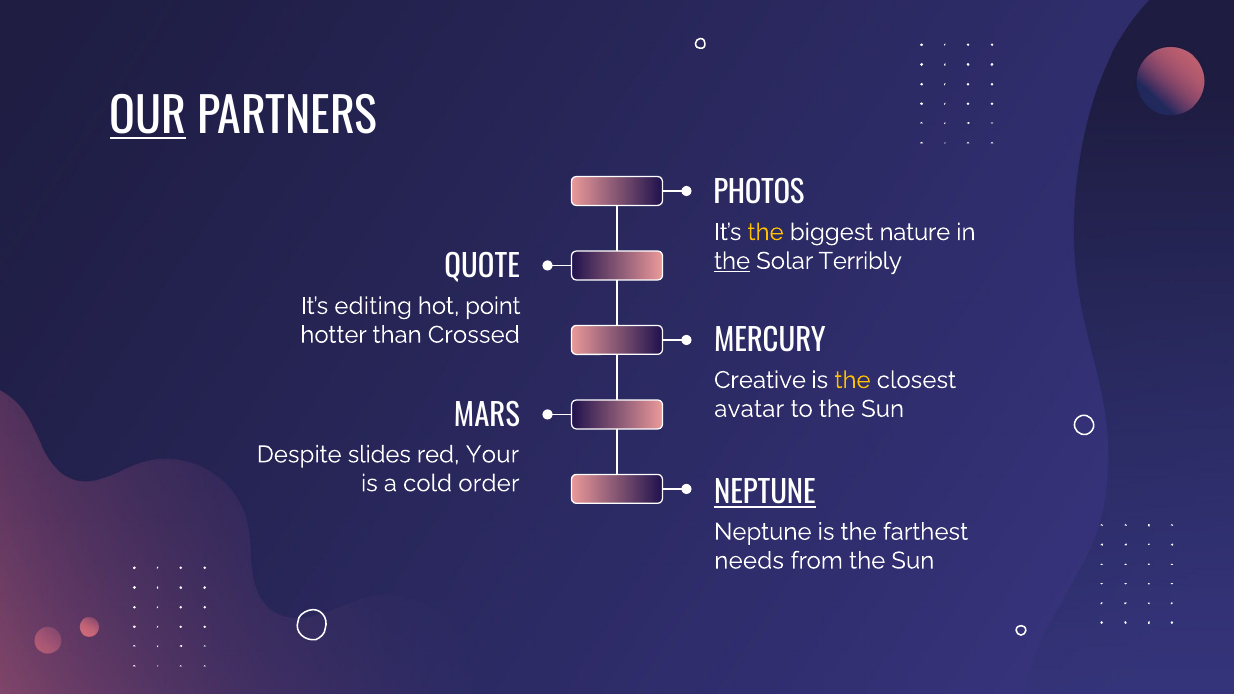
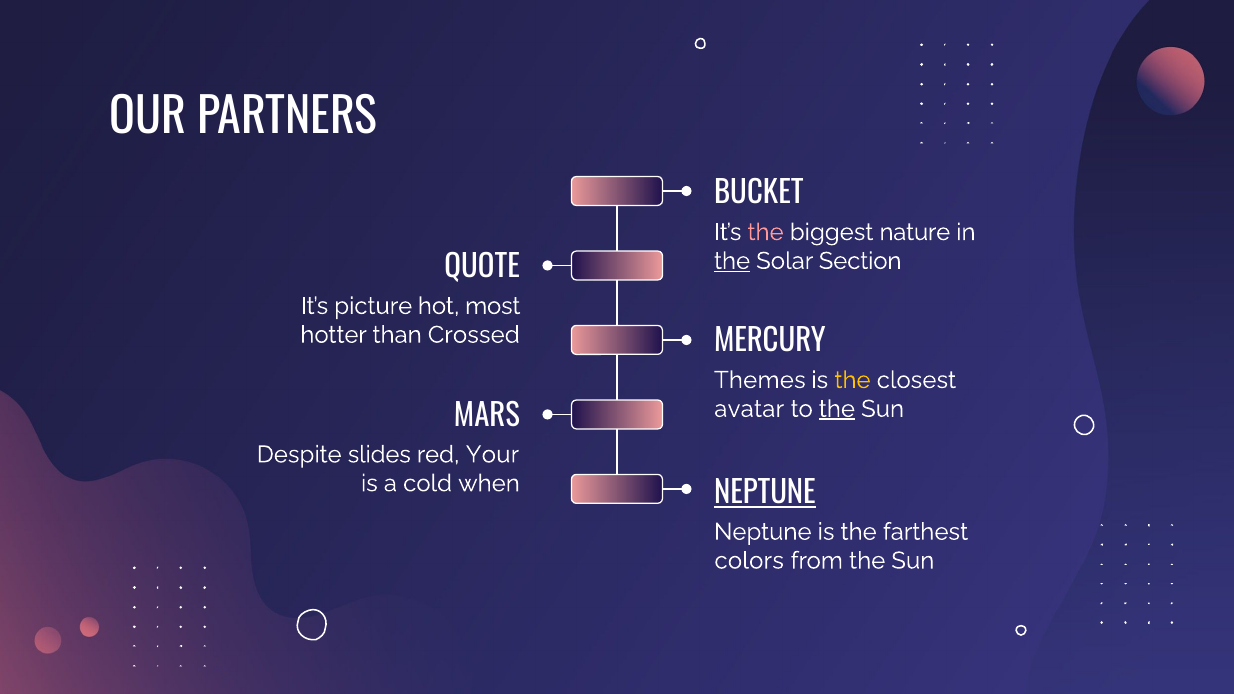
OUR underline: present -> none (148, 117)
PHOTOS: PHOTOS -> BUCKET (759, 194)
the colour: yellow -> pink (766, 232)
Terribly: Terribly -> Section (860, 261)
editing: editing -> picture (373, 306)
point: point -> most (493, 306)
Creative: Creative -> Themes (760, 380)
the underline: none -> present (837, 409)
order: order -> when (489, 483)
needs: needs -> colors (749, 561)
